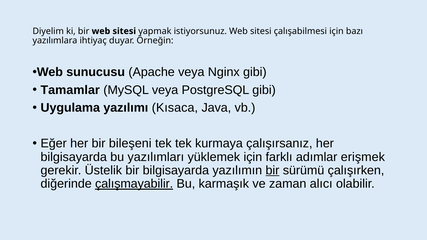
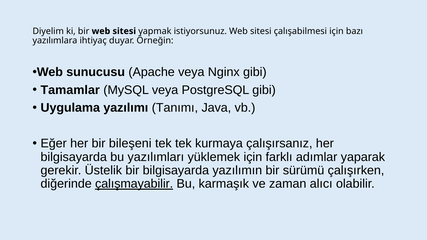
Kısaca: Kısaca -> Tanımı (175, 108)
erişmek: erişmek -> yaparak (363, 157)
bir underline: present -> none (272, 171)
